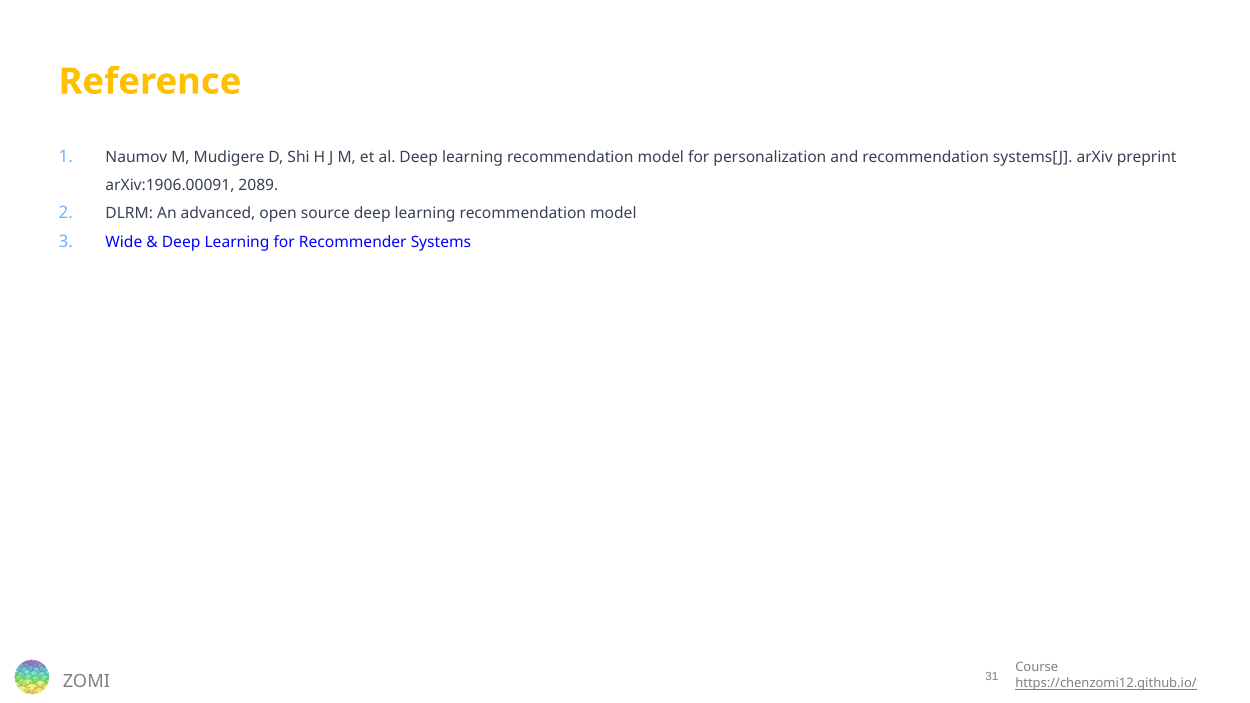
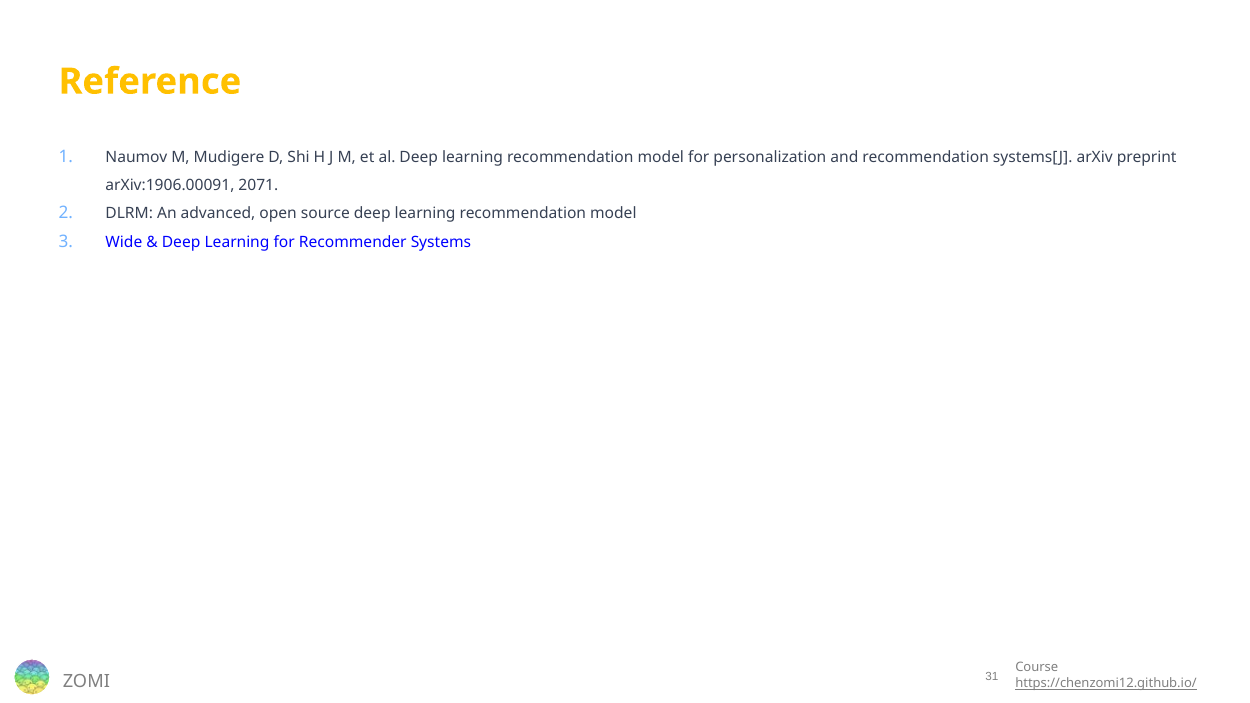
2089: 2089 -> 2071 (258, 185)
